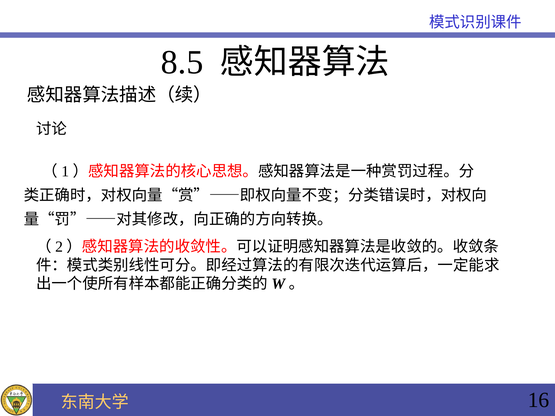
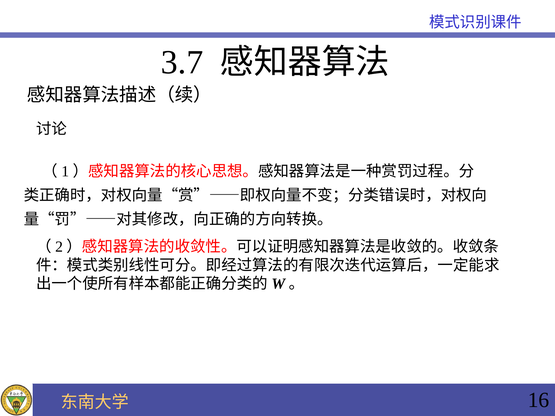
8.5: 8.5 -> 3.7 (182, 62)
